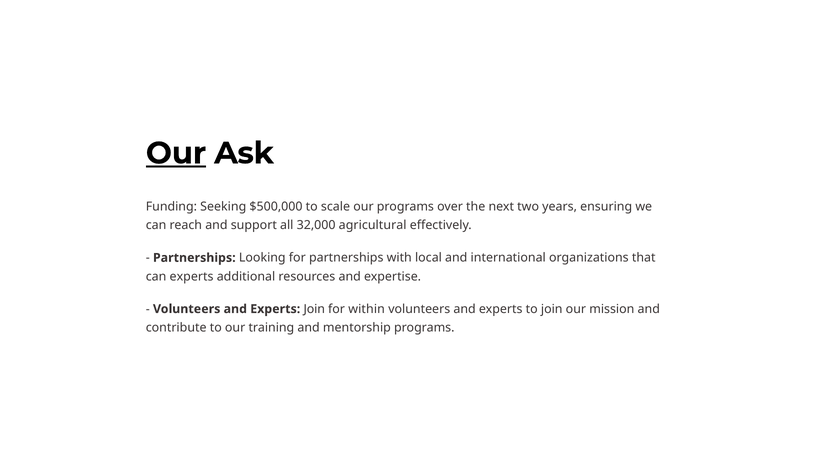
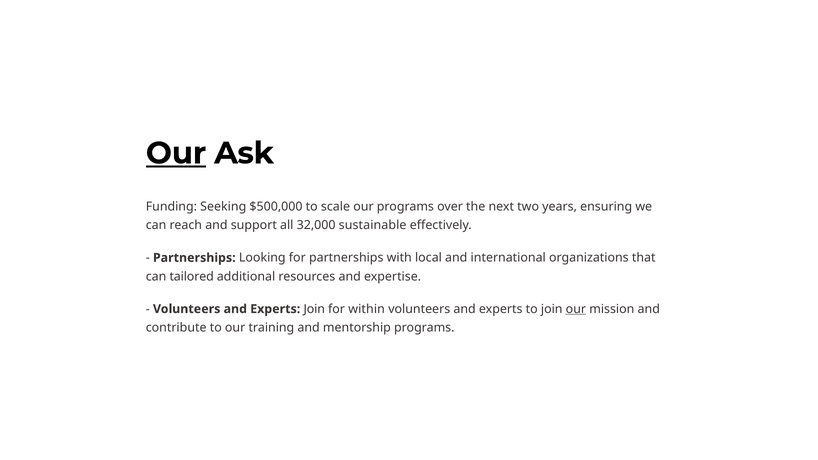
agricultural: agricultural -> sustainable (373, 225)
can experts: experts -> tailored (192, 276)
our underline: none -> present (576, 309)
